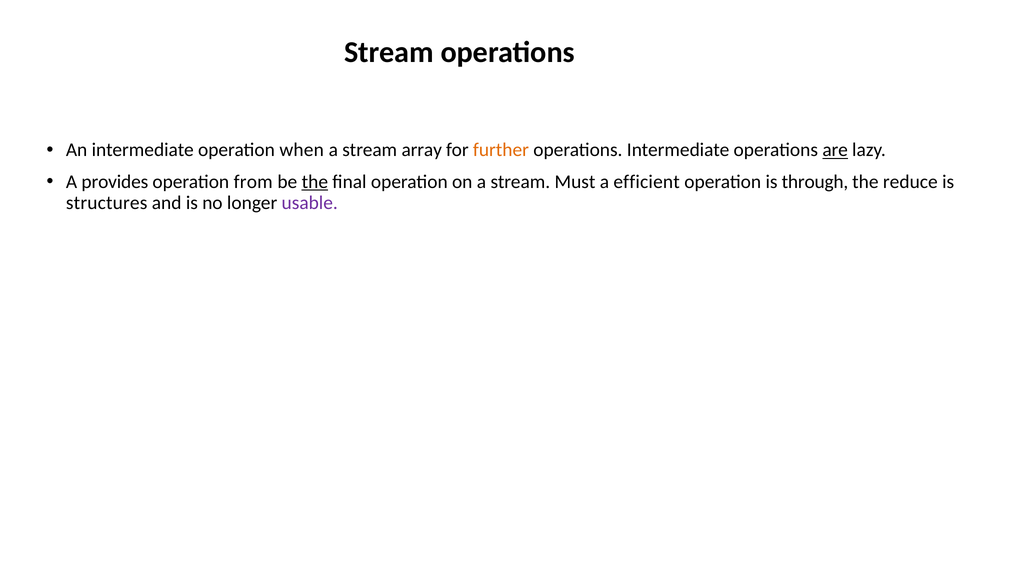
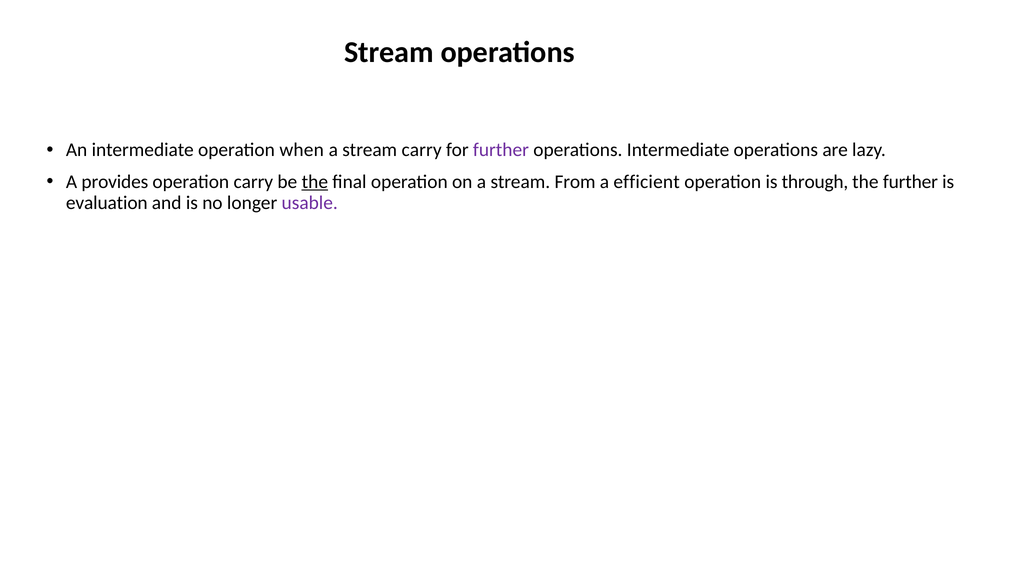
stream array: array -> carry (422, 150)
further colour: orange -> purple (501, 150)
are underline: present -> none (835, 150)
operation from: from -> carry (253, 182)
Must: Must -> From (575, 182)
the reduce: reduce -> further (910, 182)
structures: structures -> evaluation (107, 203)
